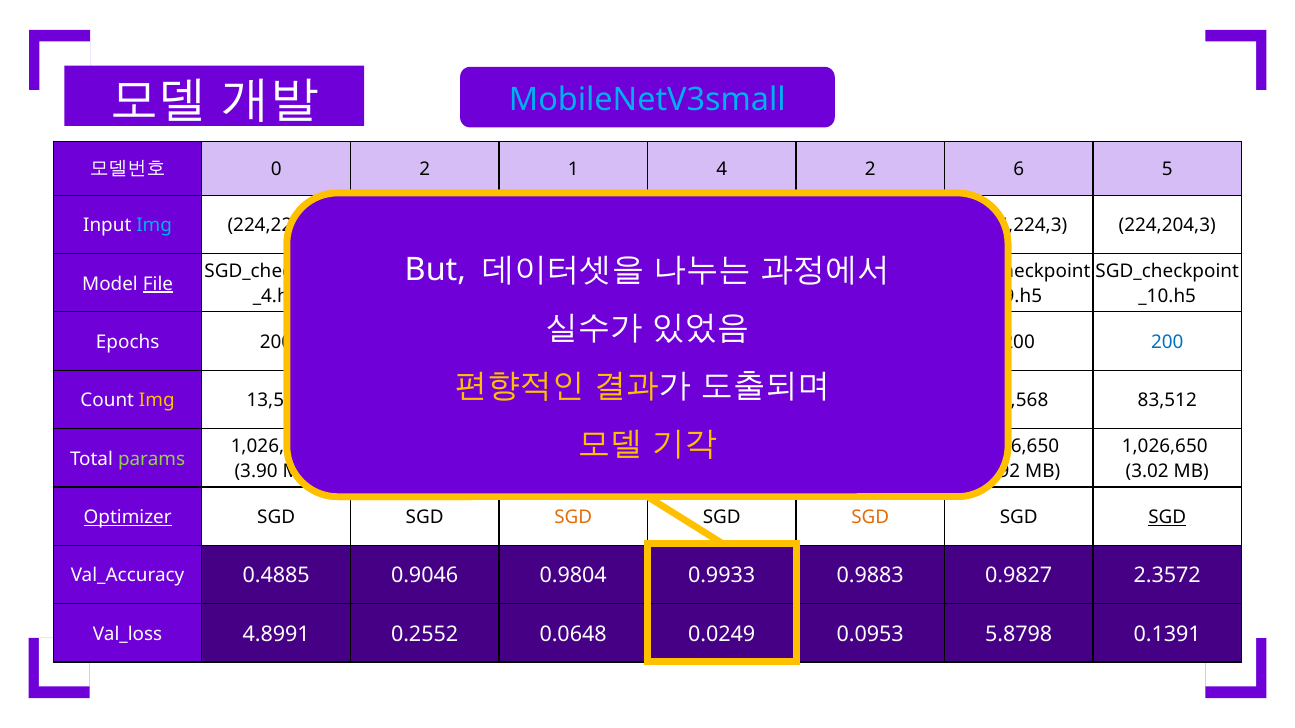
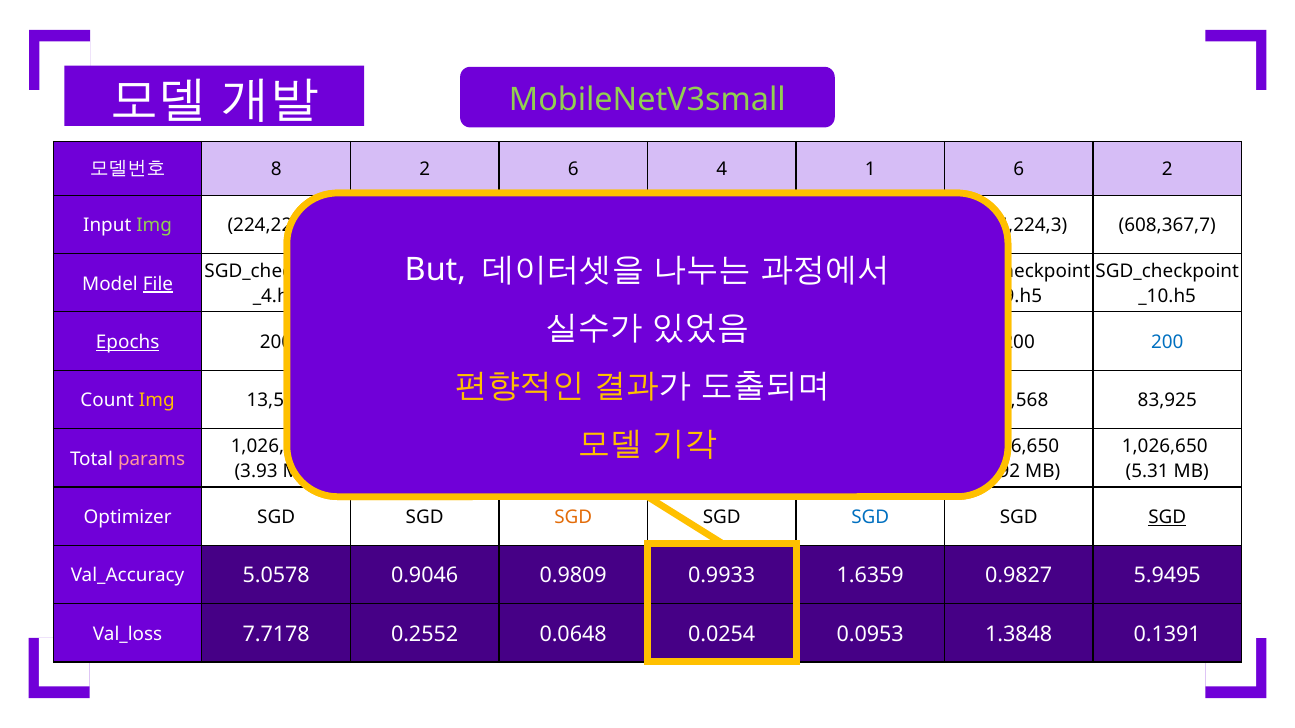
MobileNetV3small colour: light blue -> light green (647, 99)
0: 0 -> 8 (276, 170)
2 1: 1 -> 6 (573, 170)
4 2: 2 -> 1 (870, 170)
6 5: 5 -> 2 (1167, 170)
Img colour: light blue -> light green (154, 226)
224,204,3: 224,204,3 -> 608,367,7 (1167, 226)
Epochs underline: none -> present (128, 342)
83,512: 83,512 -> 83,925 (1167, 401)
params colour: light green -> pink (152, 459)
3.90: 3.90 -> 3.93 (256, 472)
3.02: 3.02 -> 5.31 (1147, 472)
Optimizer underline: present -> none (128, 518)
SGD colour: orange -> blue (870, 518)
0.4885: 0.4885 -> 5.0578 (276, 576)
0.9804: 0.9804 -> 0.9809 (573, 576)
0.9883: 0.9883 -> 1.6359 (870, 576)
2.3572: 2.3572 -> 5.9495 (1167, 576)
4.8991: 4.8991 -> 7.7178 (276, 634)
0.0249: 0.0249 -> 0.0254 (722, 634)
5.8798: 5.8798 -> 1.3848 (1019, 634)
